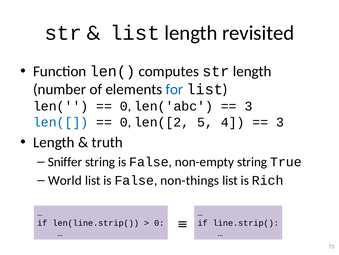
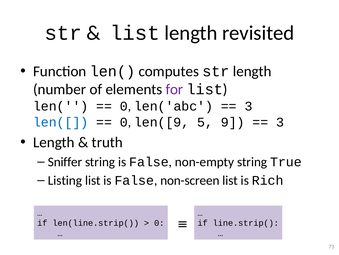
for colour: blue -> purple (174, 89)
len([2: len([2 -> len([9 (162, 122)
4: 4 -> 9 (233, 122)
World: World -> Listing (65, 180)
non-things: non-things -> non-screen (190, 180)
